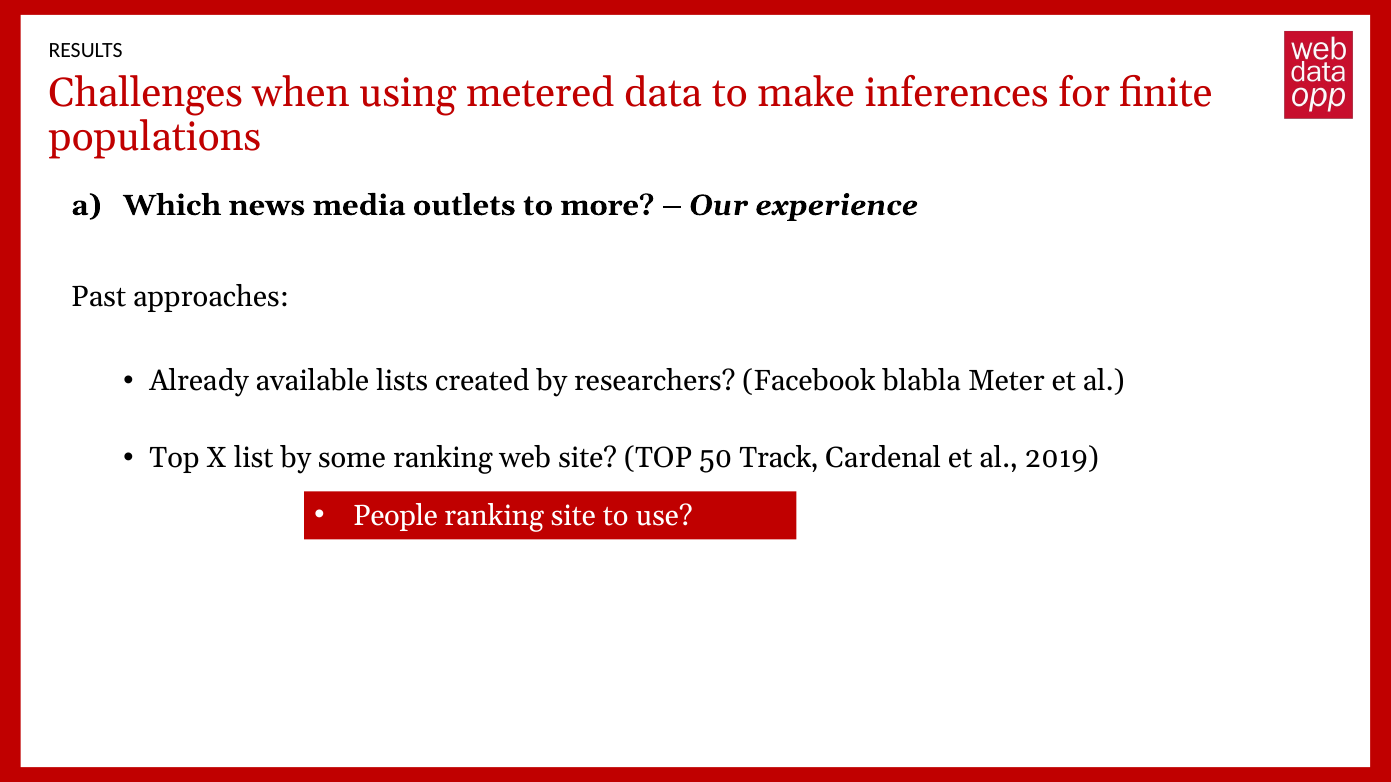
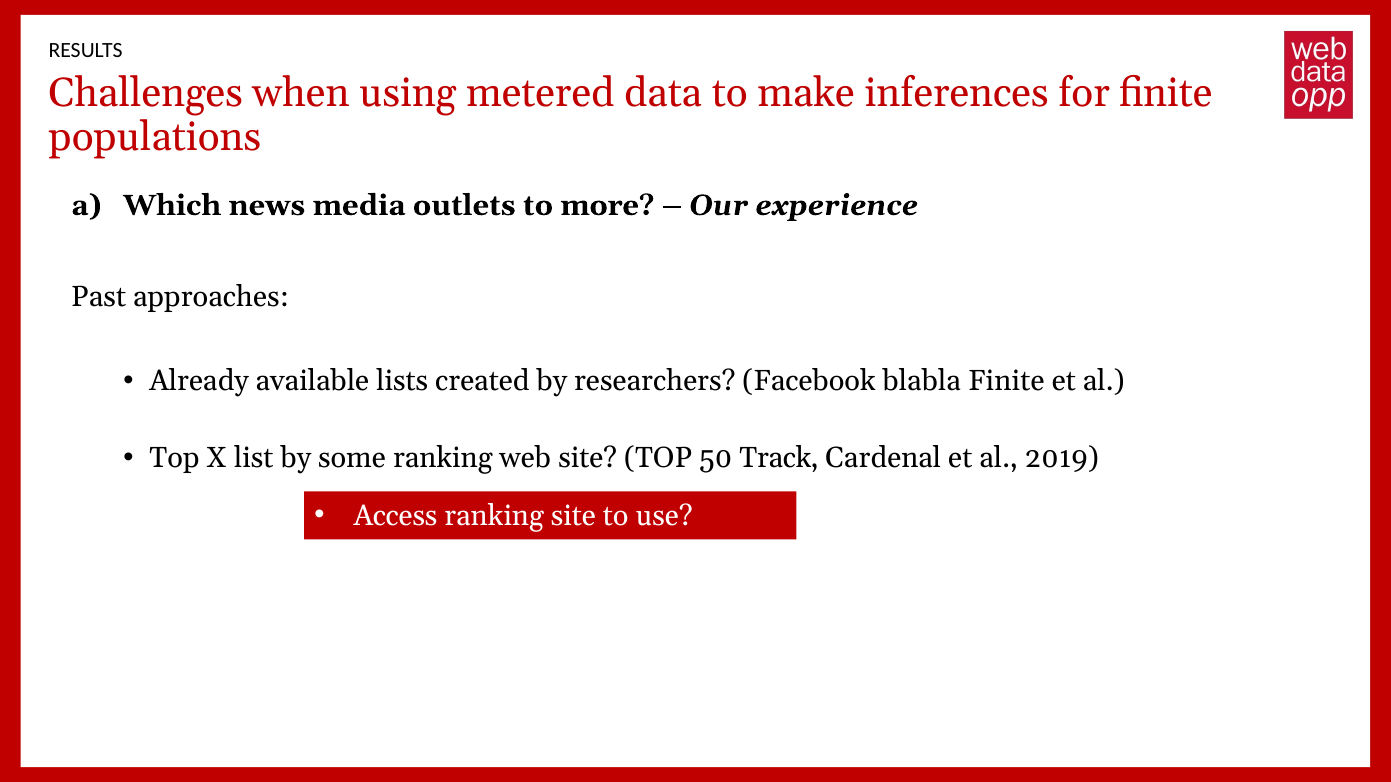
blabla Meter: Meter -> Finite (1006, 381)
People: People -> Access (395, 516)
